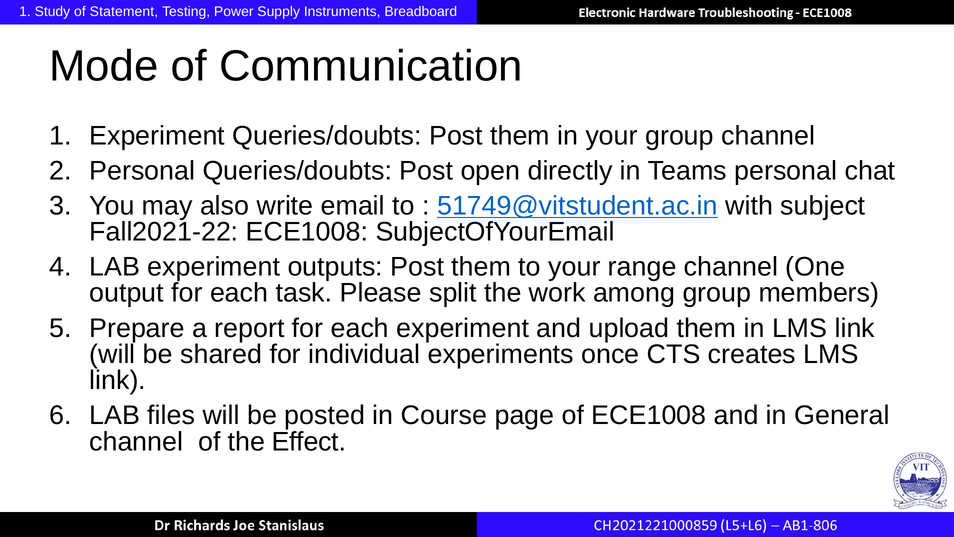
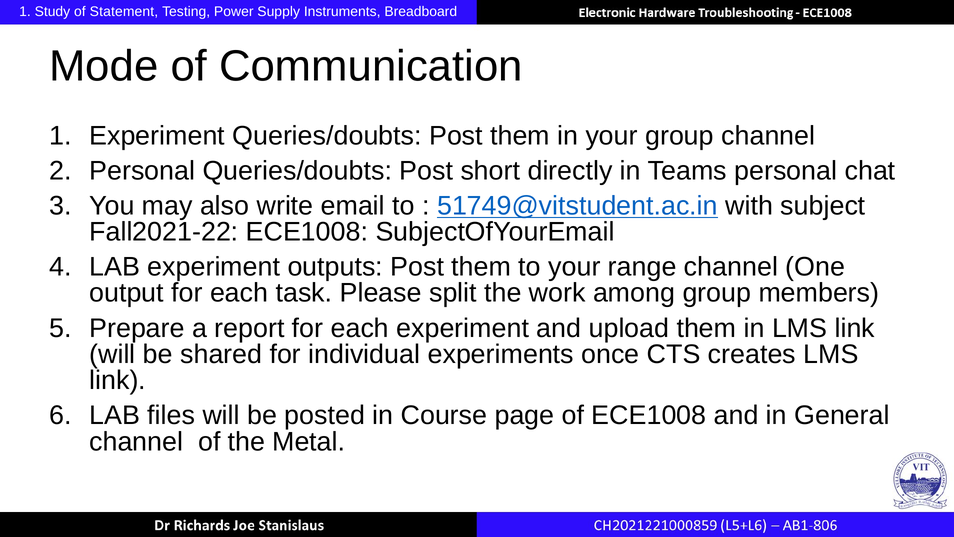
open: open -> short (490, 171)
Effect: Effect -> Metal (309, 441)
